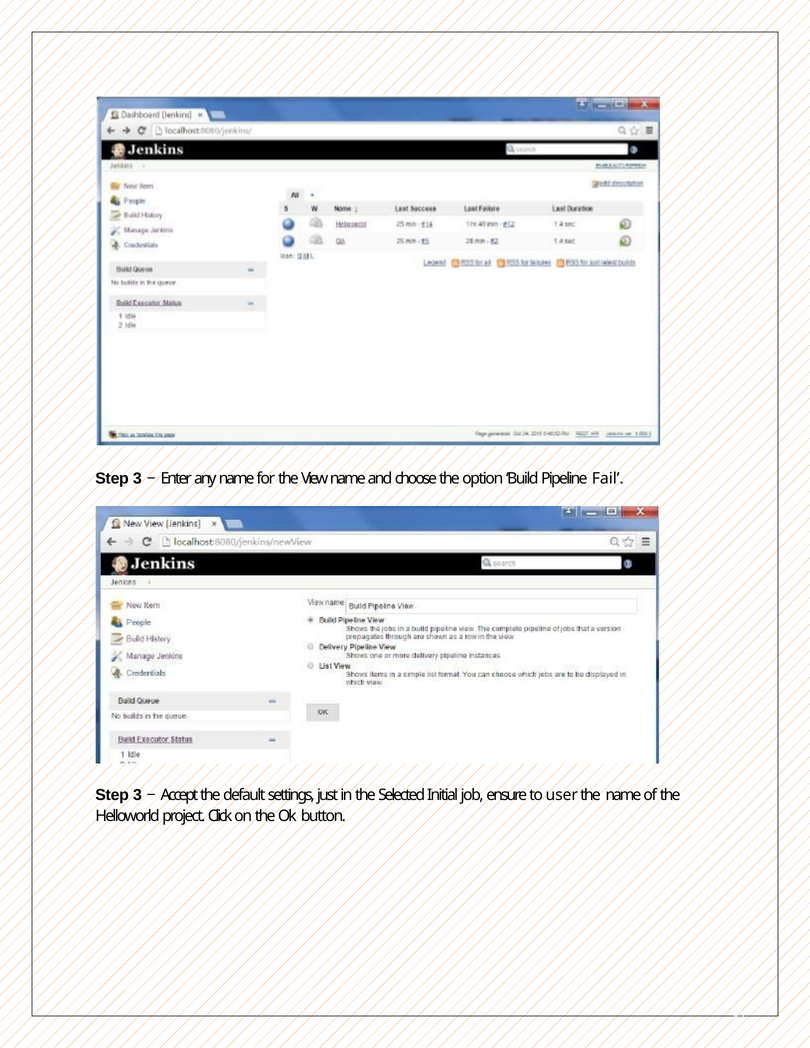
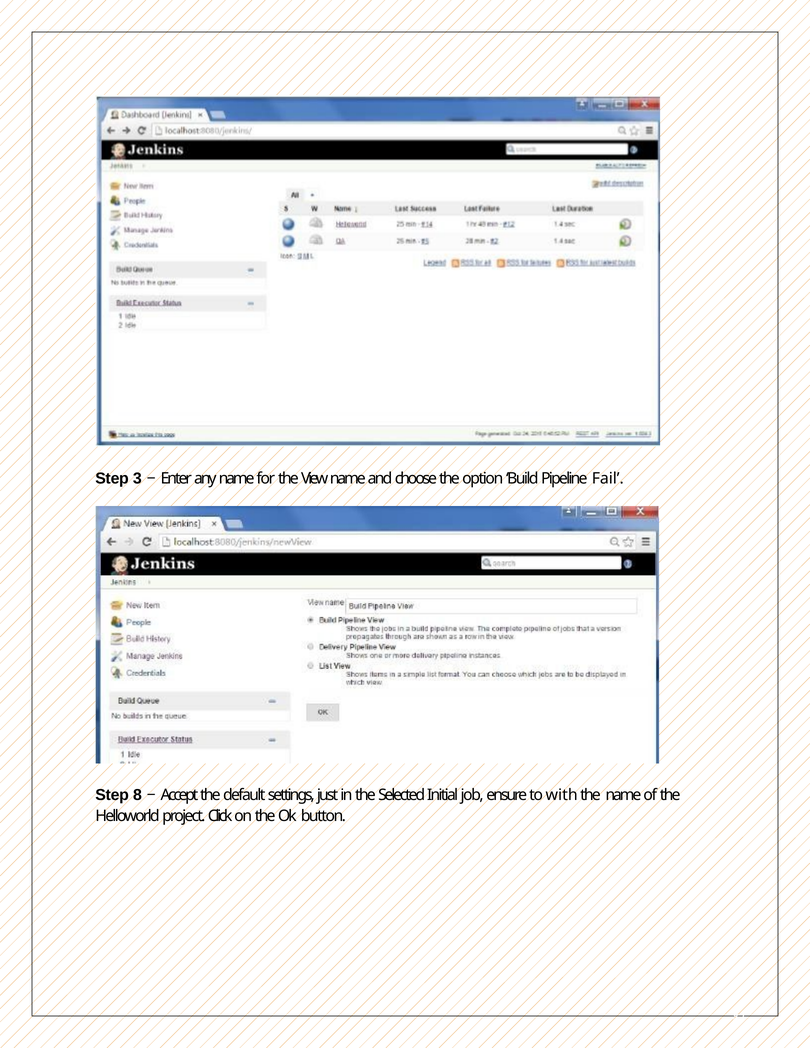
3: 3 -> 8 (137, 795)
user: user -> with (562, 795)
